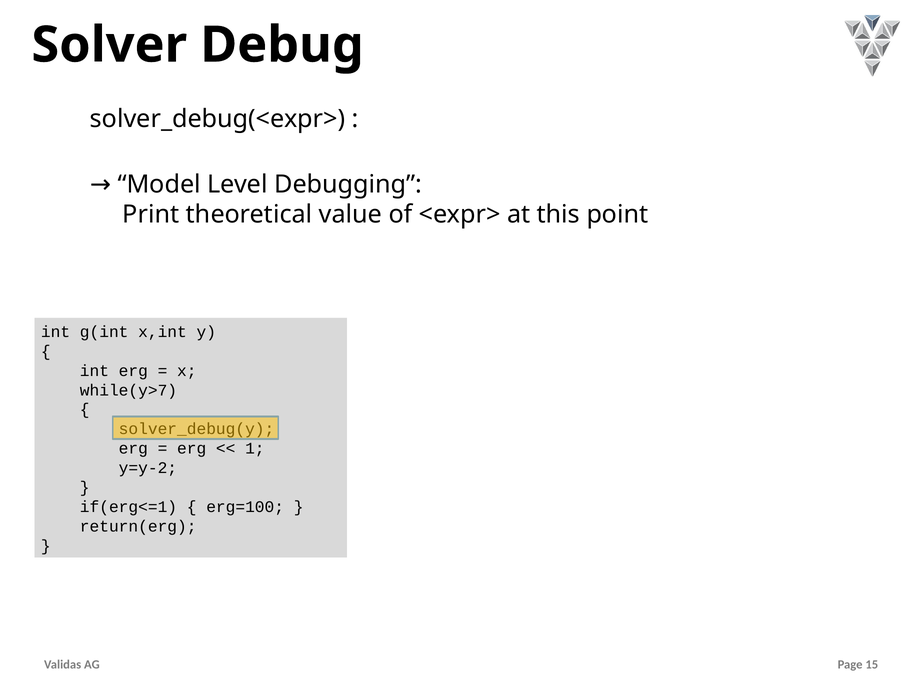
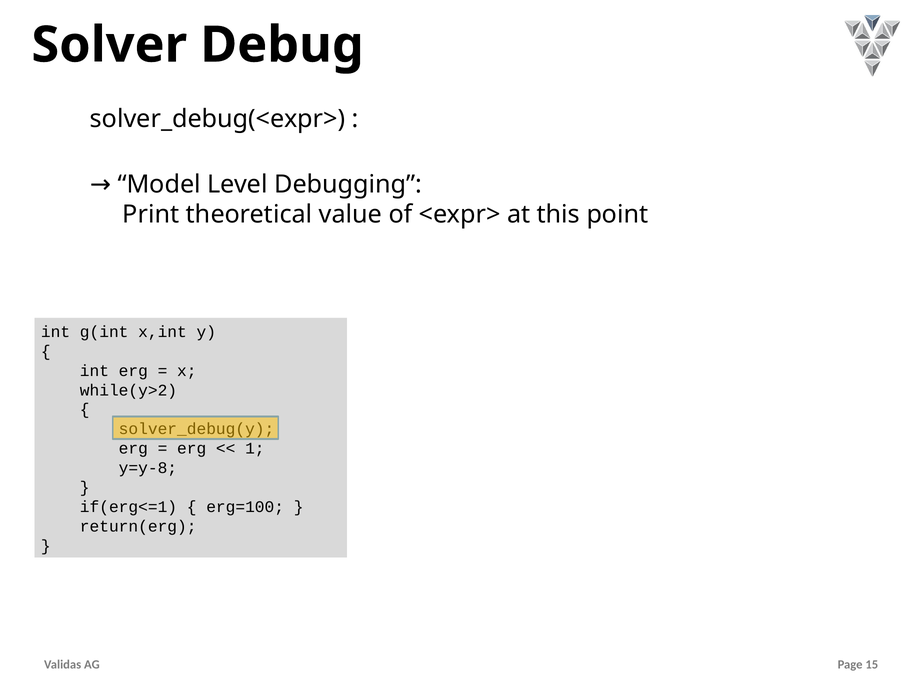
while(y>7: while(y>7 -> while(y>2 (128, 390)
y=y-2: y=y-2 -> y=y-8 (148, 468)
